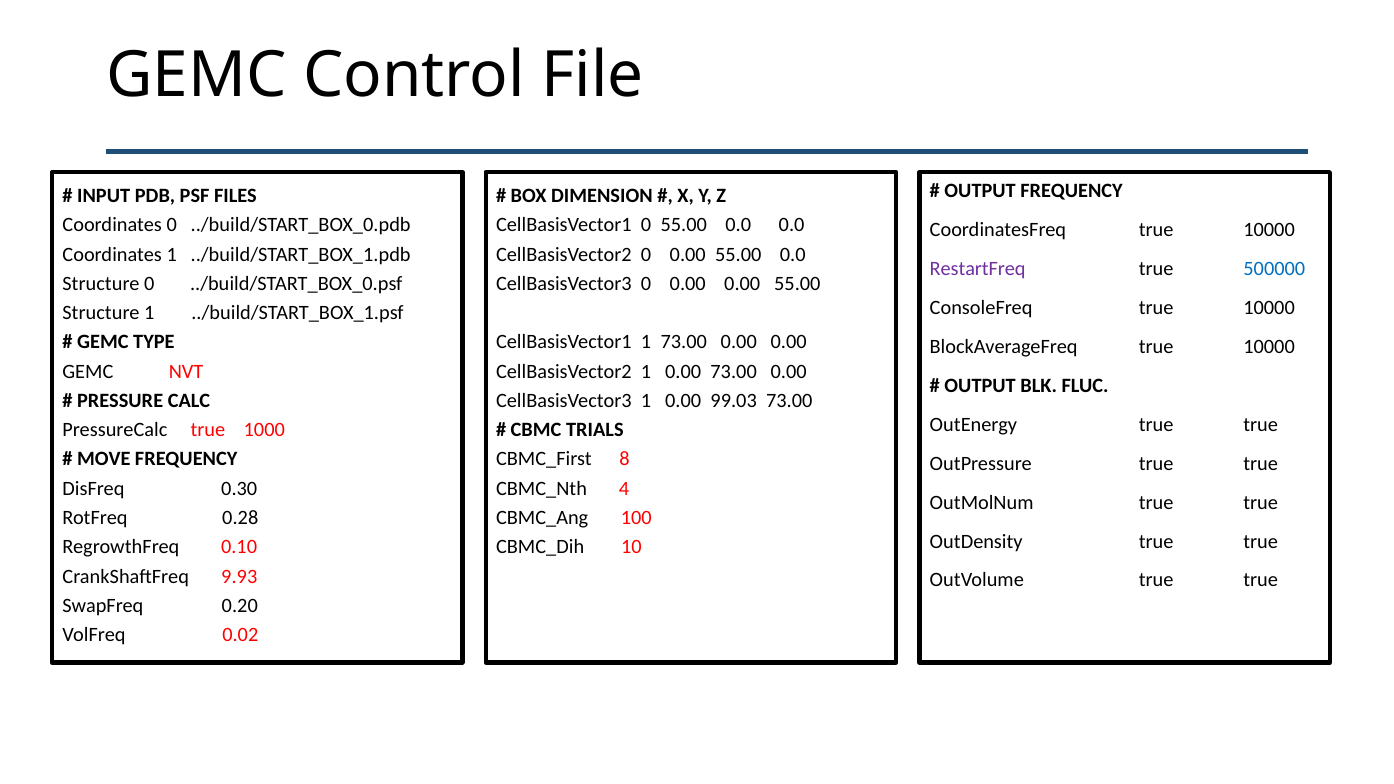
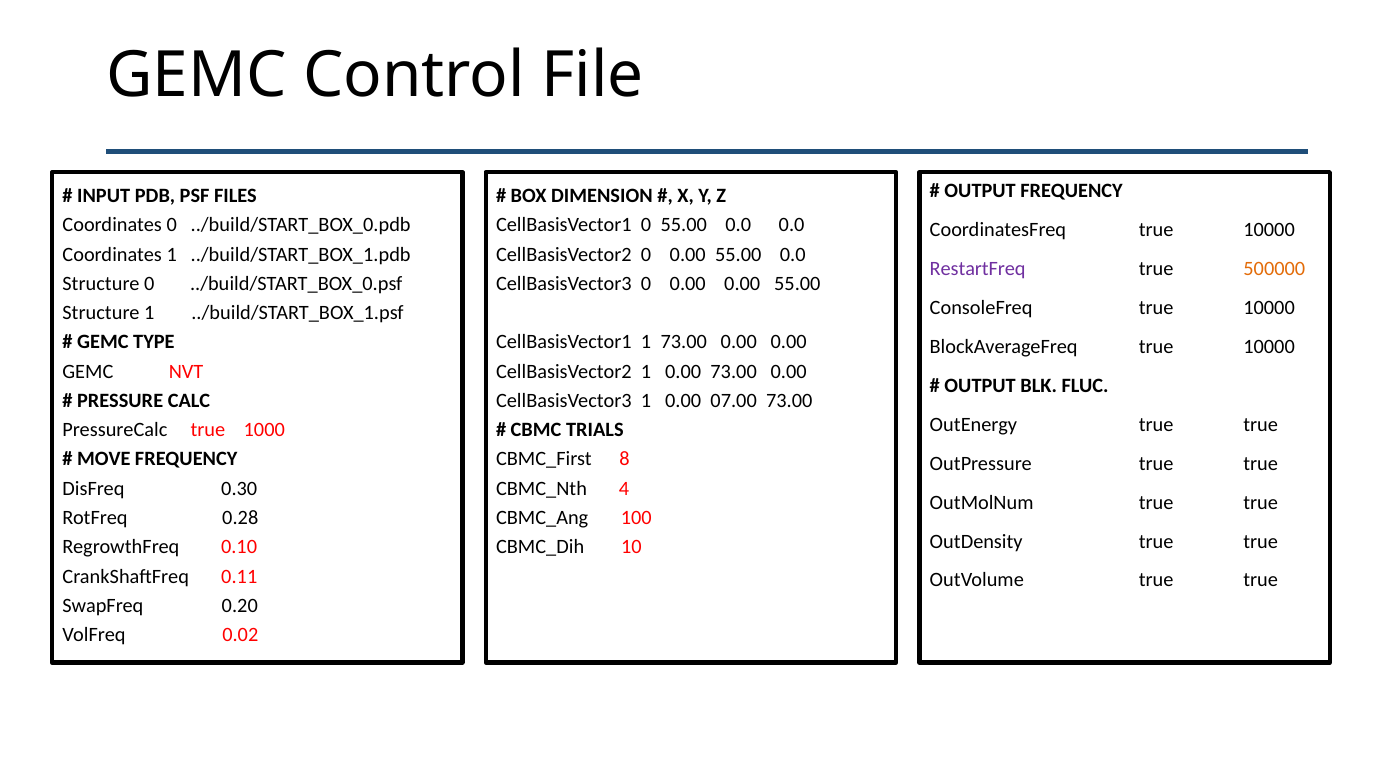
500000 colour: blue -> orange (1274, 269)
99.03: 99.03 -> 07.00 (734, 401)
9.93: 9.93 -> 0.11 (239, 576)
